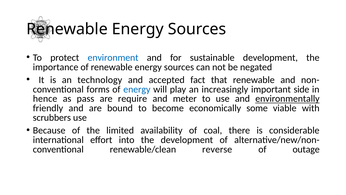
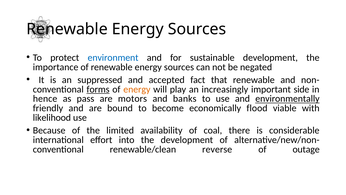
technology: technology -> suppressed (100, 80)
forms underline: none -> present (98, 89)
energy colour: blue -> orange (137, 89)
require: require -> motors (132, 99)
meter: meter -> banks (185, 99)
some: some -> flood (257, 108)
scrubbers: scrubbers -> likelihood (52, 118)
